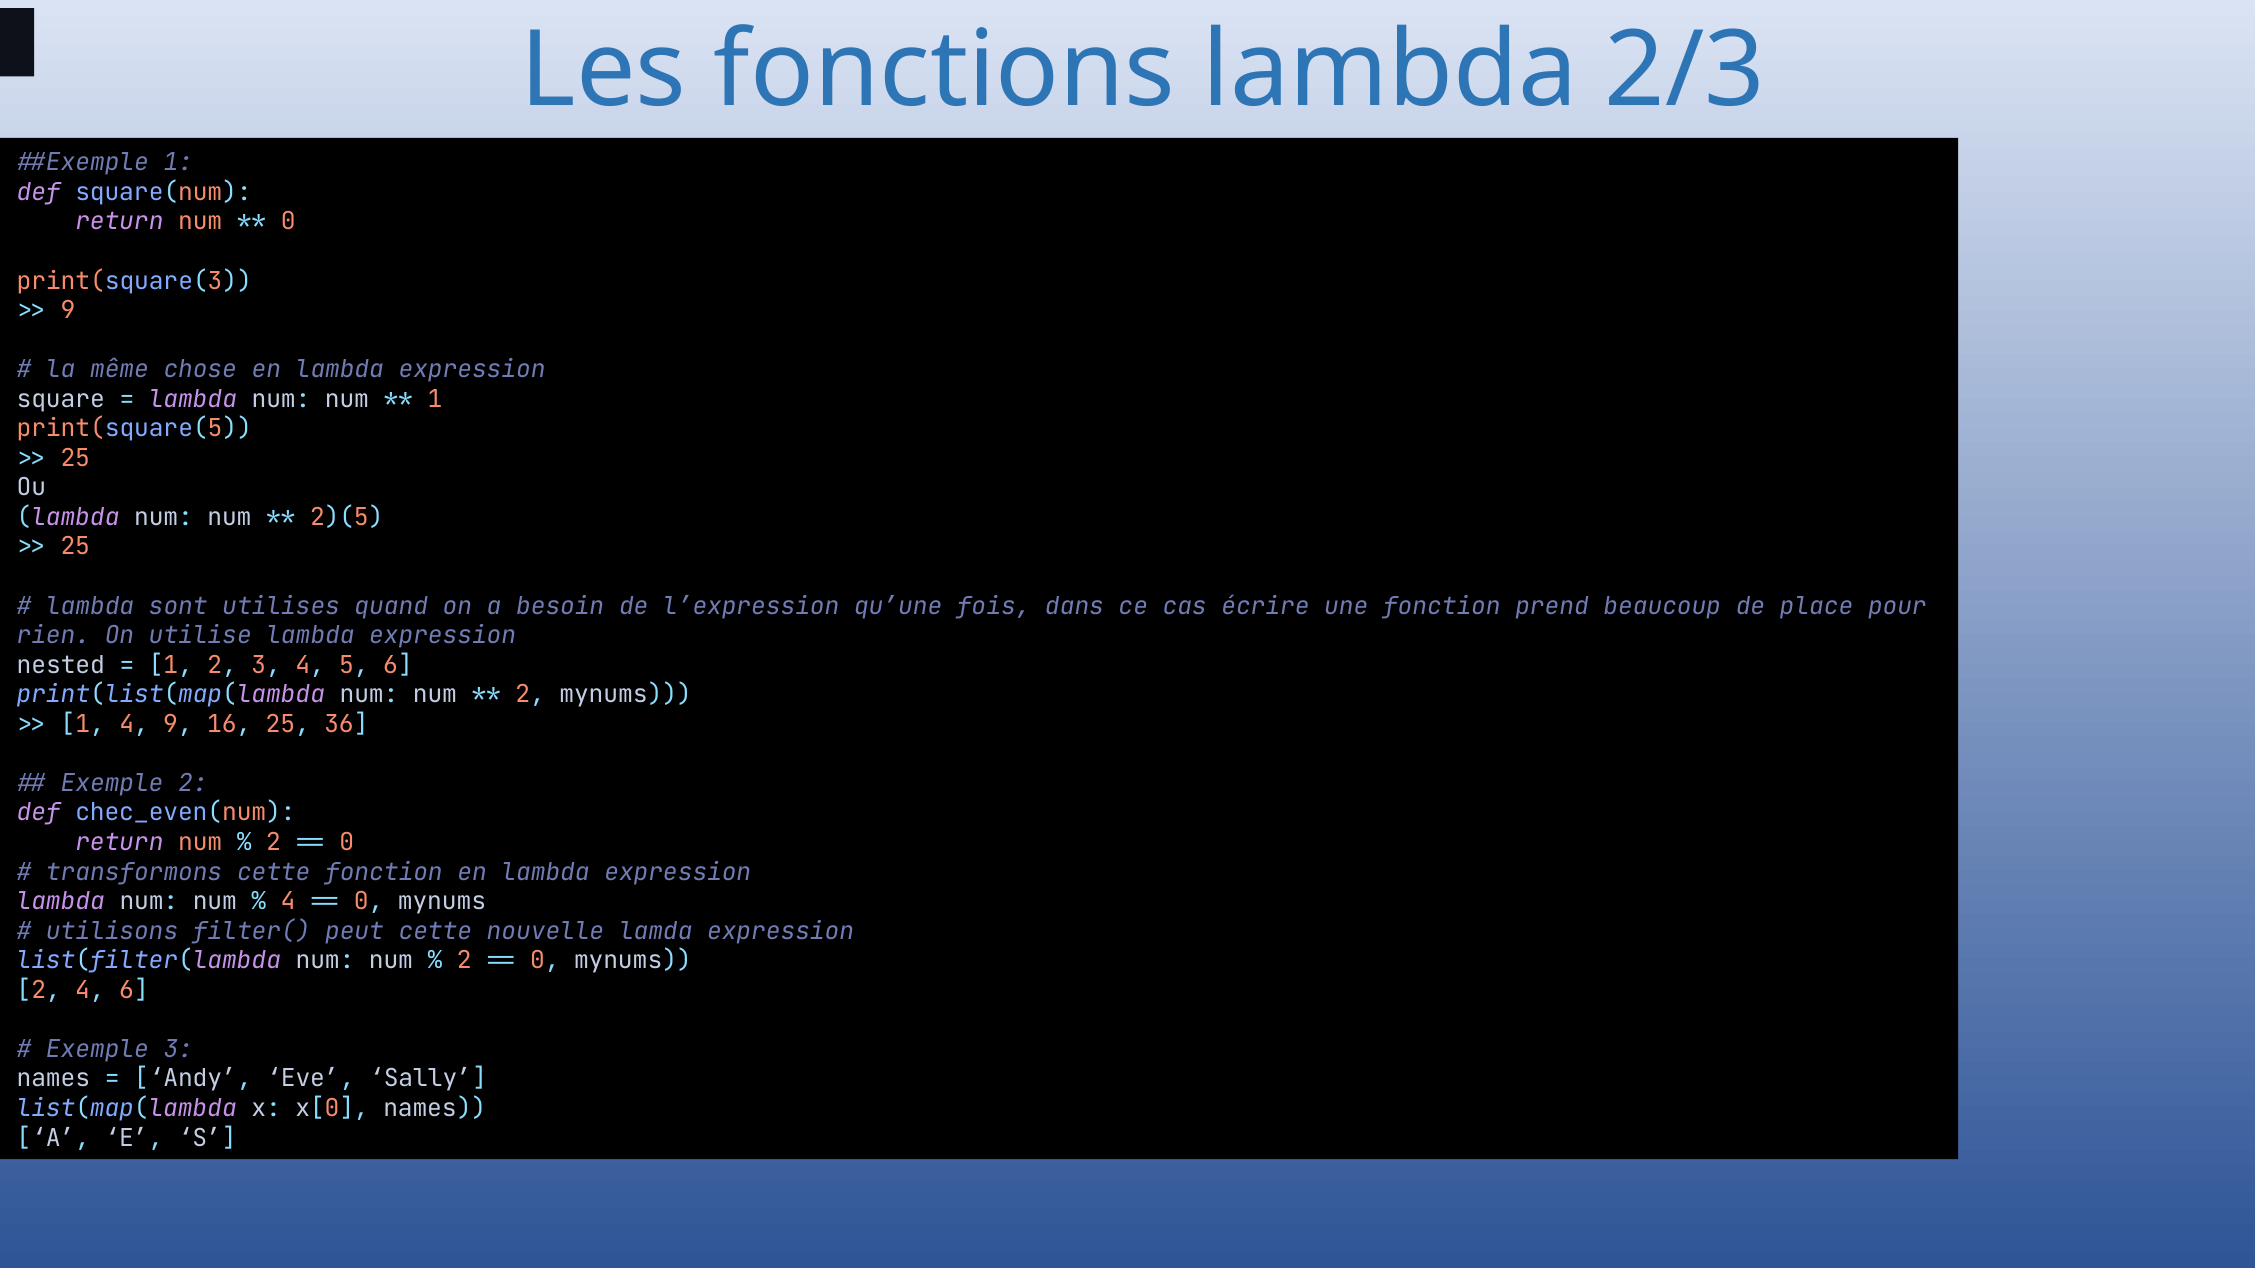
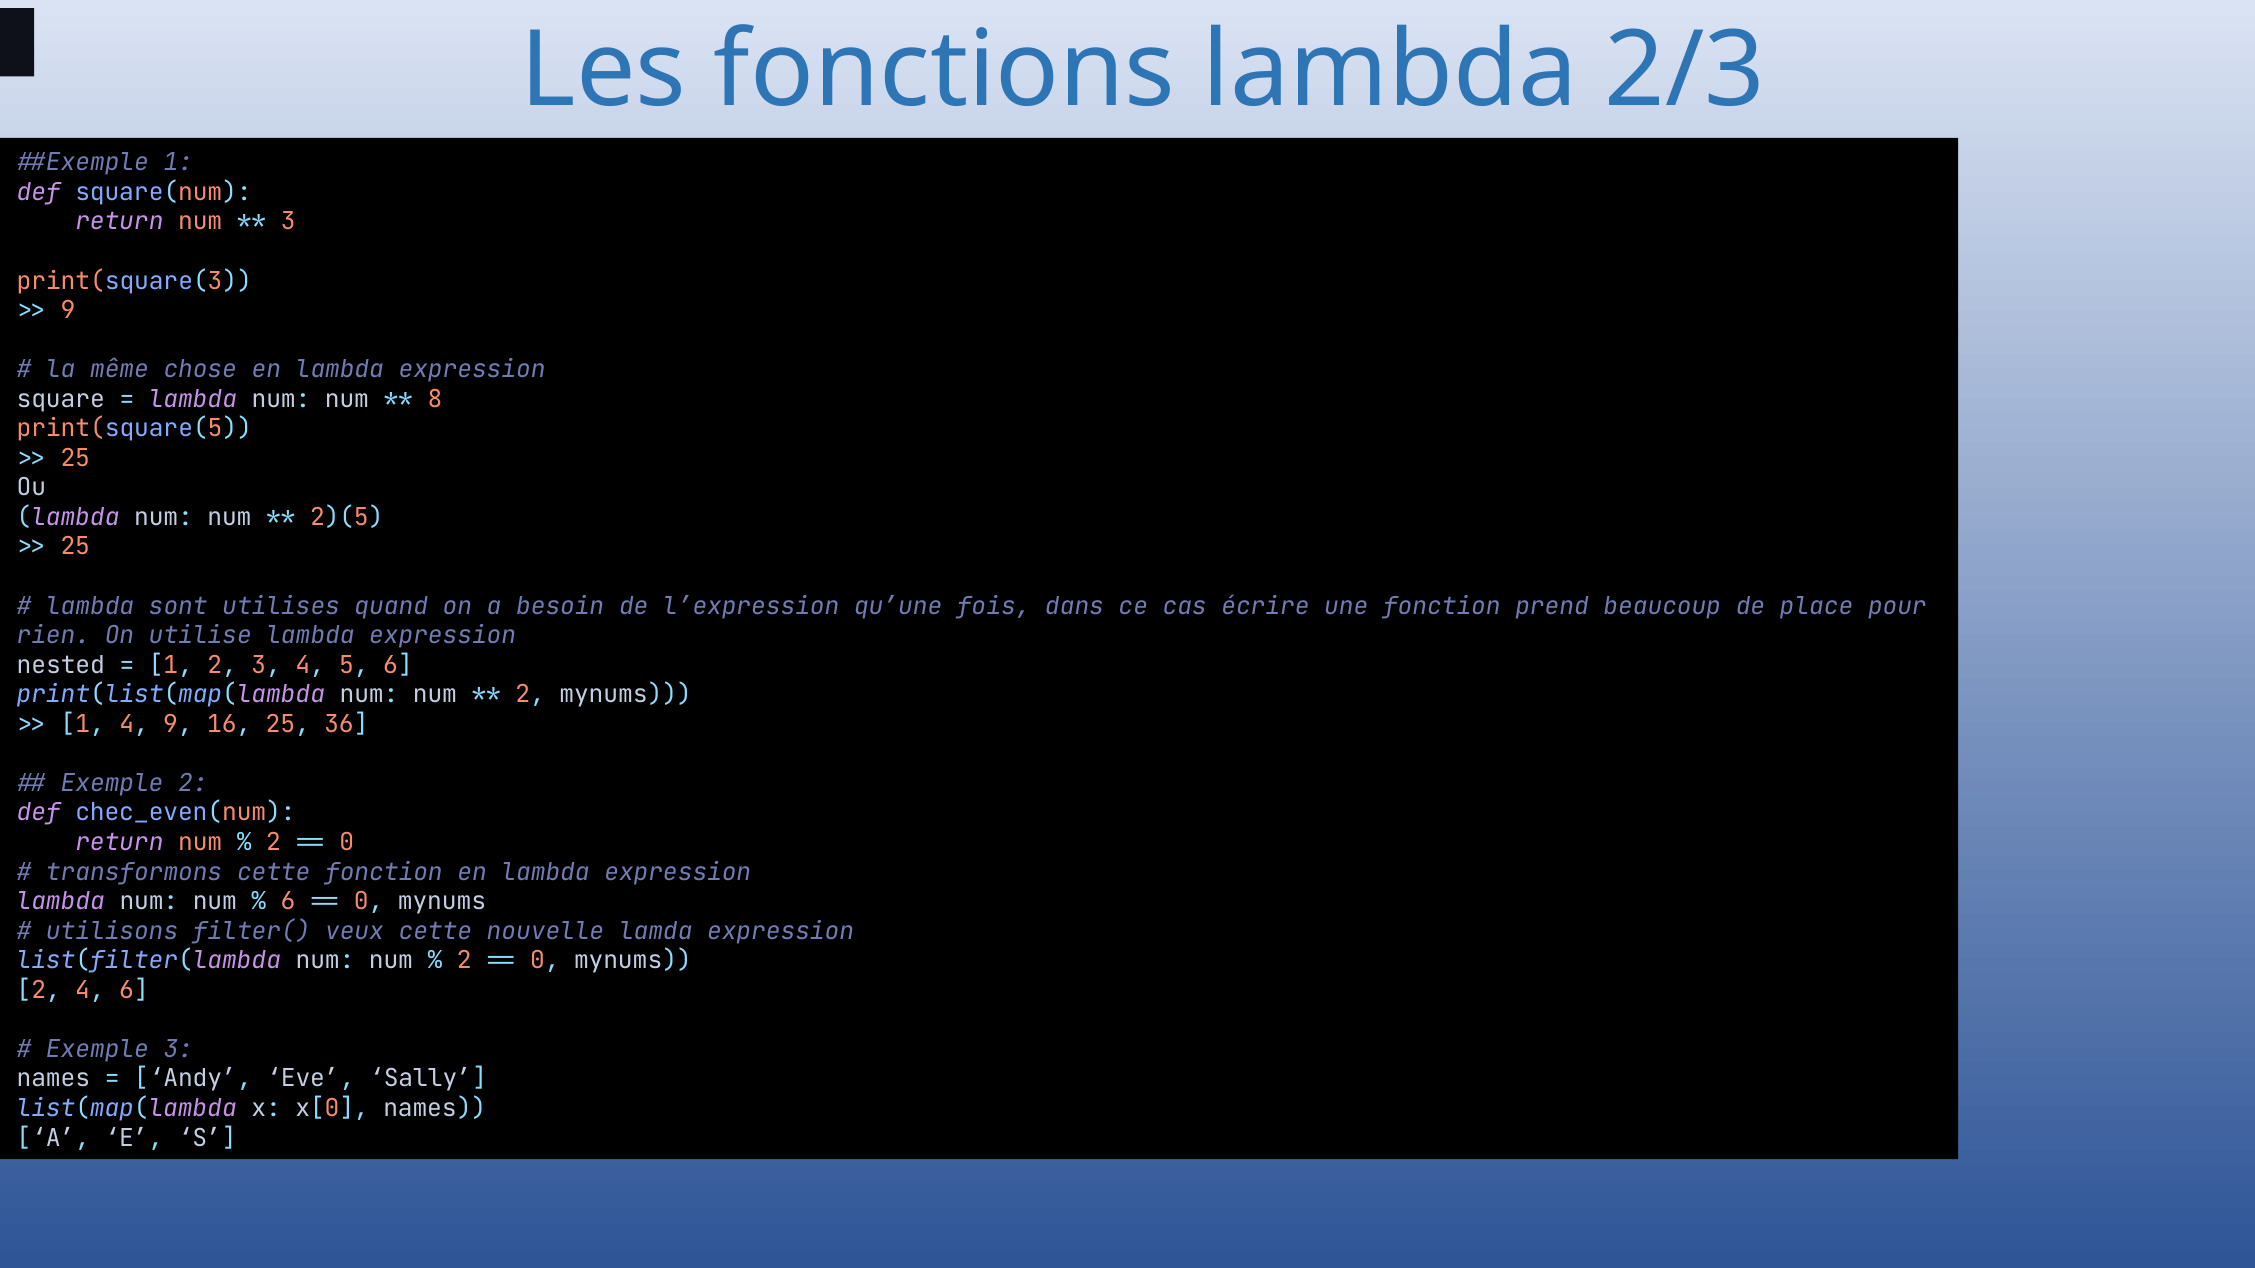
0: 0 -> 3 (288, 222)
1: 1 -> 8 (435, 399)
4: 4 -> 6 (288, 902)
peut: peut -> veux (355, 931)
